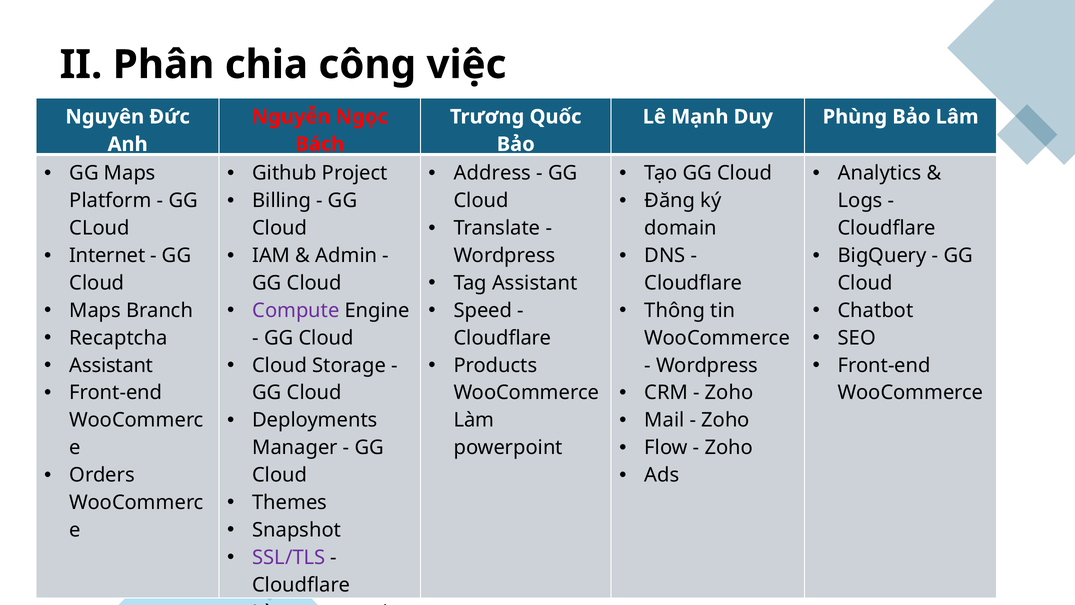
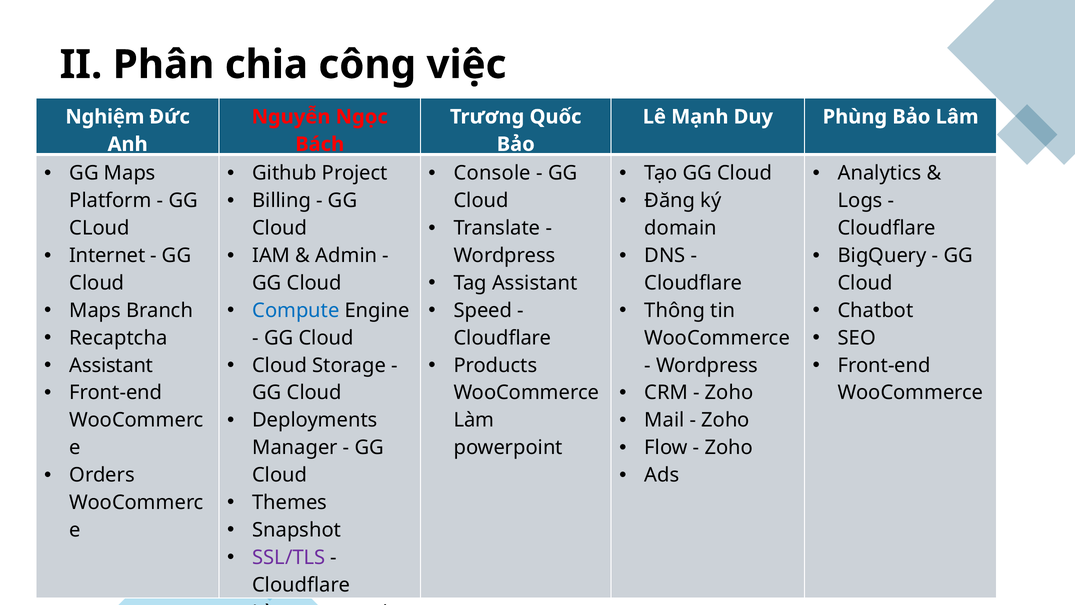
Nguyên: Nguyên -> Nghiệm (105, 117)
Address: Address -> Console (492, 173)
Compute colour: purple -> blue (296, 310)
